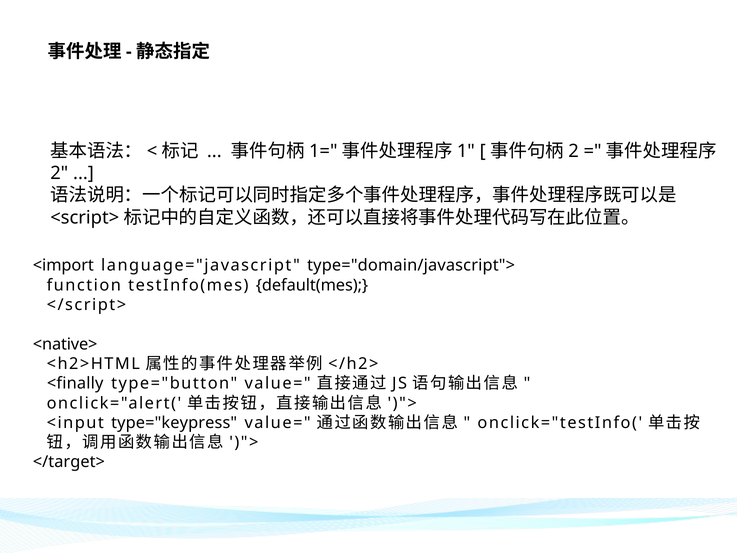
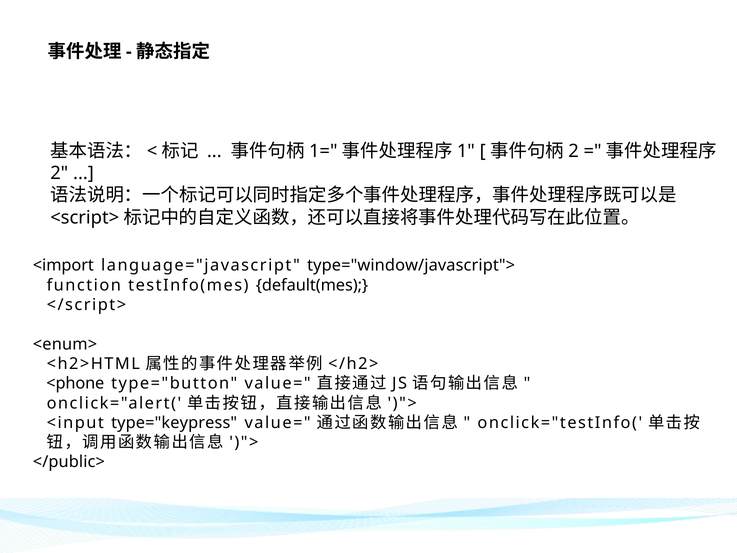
type="domain/javascript">: type="domain/javascript"> -> type="window/javascript"> (411, 265)
<native>: <native> -> <enum> (65, 344)
<finally: <finally -> <phone (75, 383)
</target>: </target> -> </public> (69, 462)
